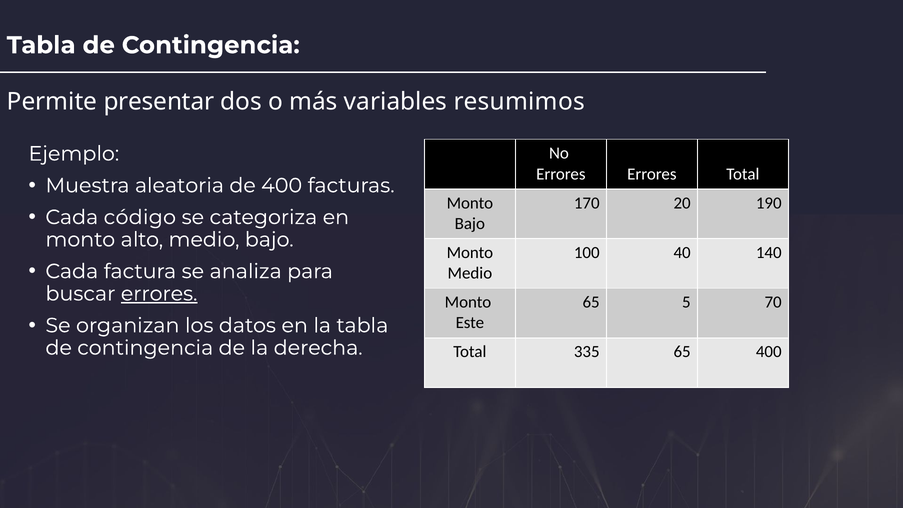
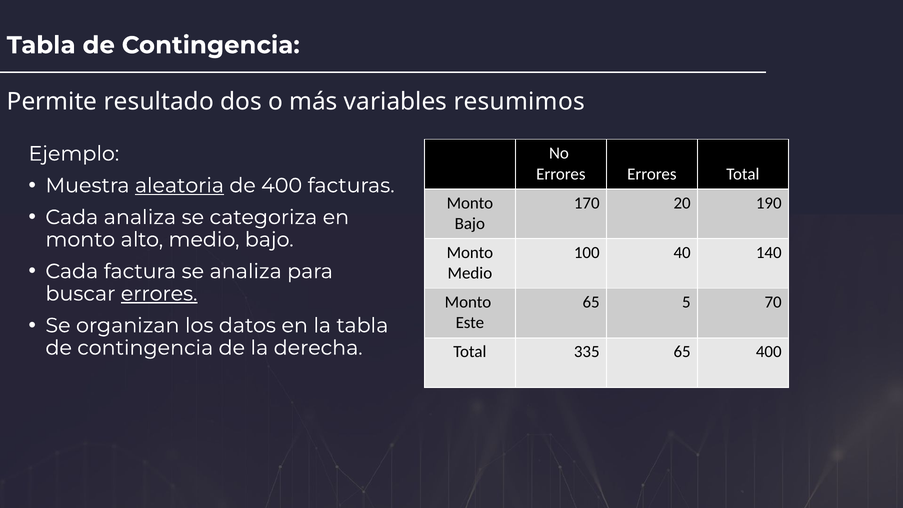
presentar: presentar -> resultado (159, 101)
aleatoria underline: none -> present (179, 185)
Cada código: código -> analiza (140, 217)
